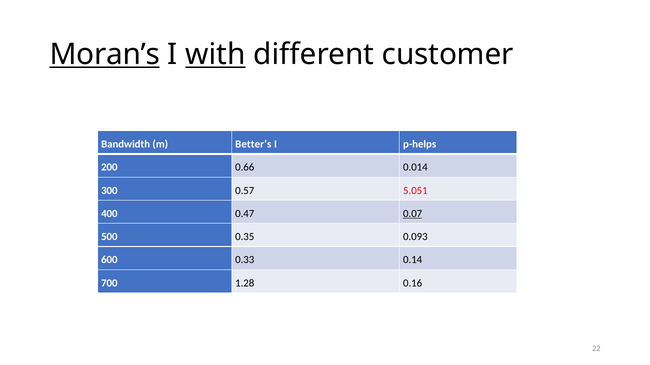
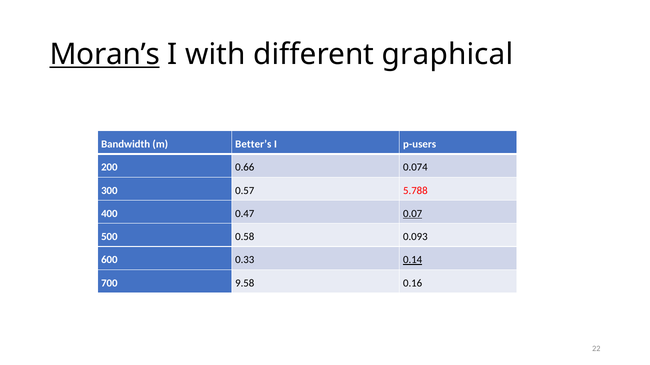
with underline: present -> none (215, 55)
customer: customer -> graphical (448, 55)
p-helps: p-helps -> p-users (420, 144)
0.014: 0.014 -> 0.074 (415, 168)
5.051: 5.051 -> 5.788 (415, 191)
0.35: 0.35 -> 0.58 (245, 237)
0.14 underline: none -> present (413, 260)
1.28: 1.28 -> 9.58 (245, 283)
